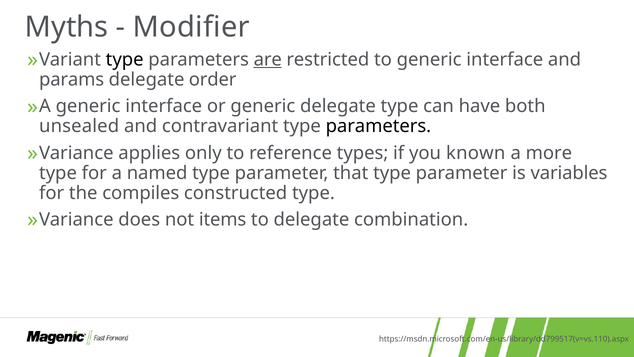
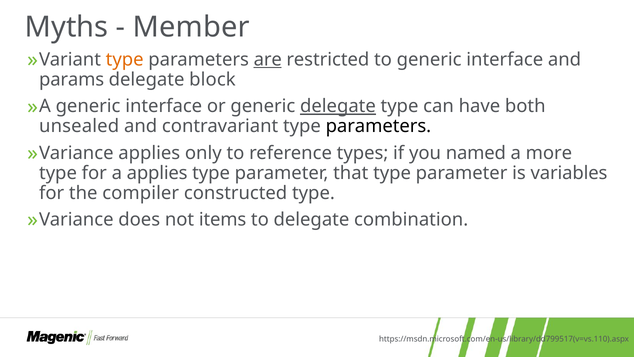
Modifier: Modifier -> Member (191, 27)
type colour: black -> orange (125, 60)
order: order -> block (212, 80)
delegate underline: none -> present (338, 106)
known: known -> named (476, 153)
a named: named -> applies (157, 173)
compiles: compiles -> compiler (141, 193)
